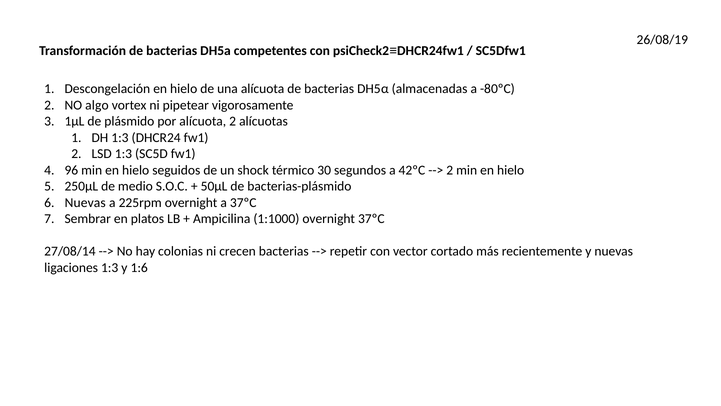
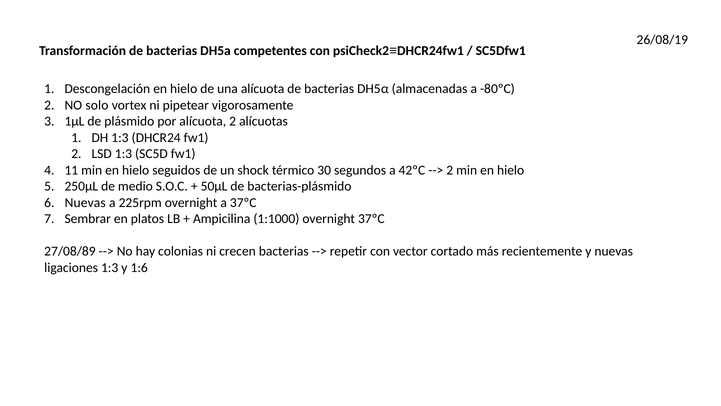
algo: algo -> solo (97, 105)
96: 96 -> 11 (71, 170)
27/08/14: 27/08/14 -> 27/08/89 (70, 251)
